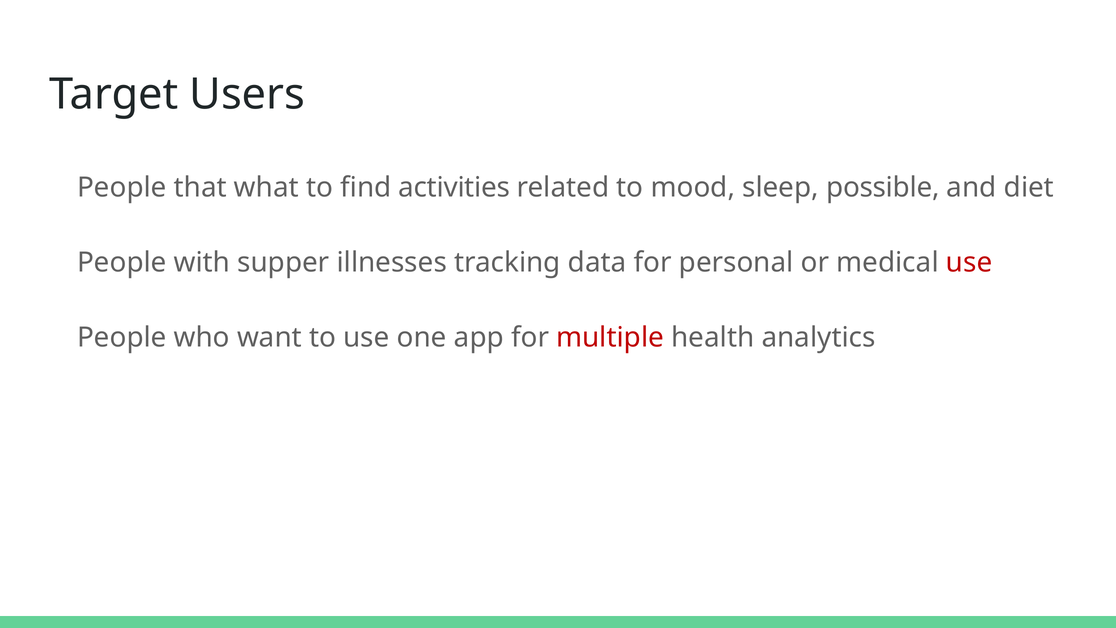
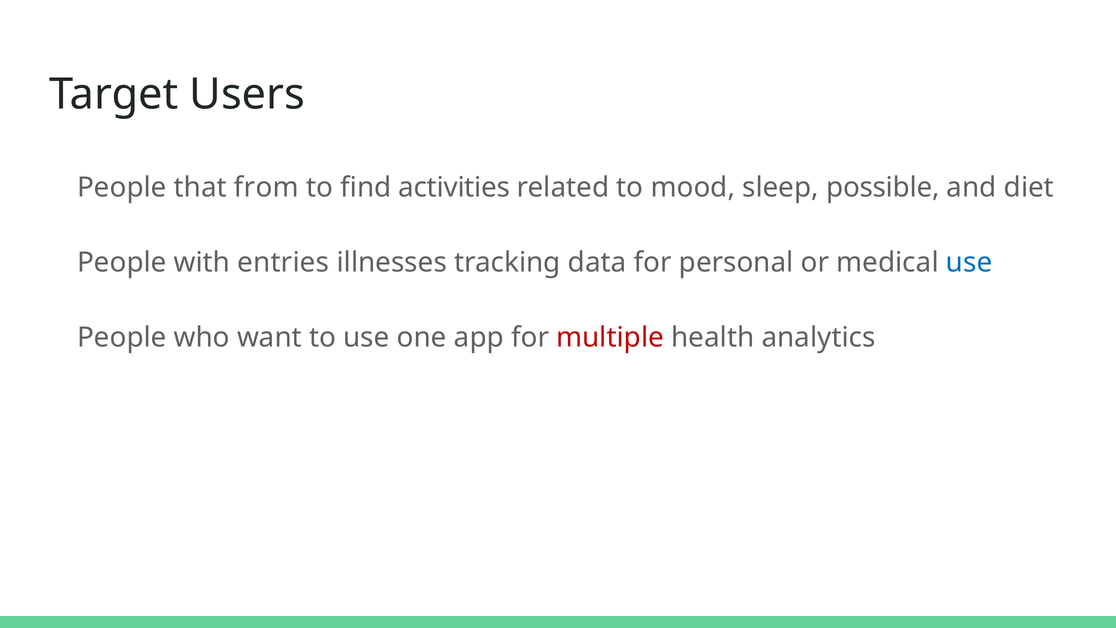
what: what -> from (266, 187)
supper: supper -> entries (283, 262)
use colour: red -> blue (969, 262)
